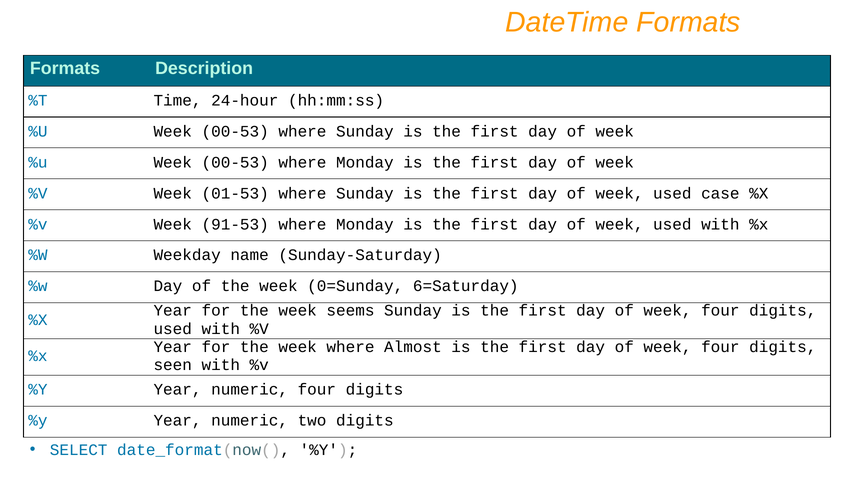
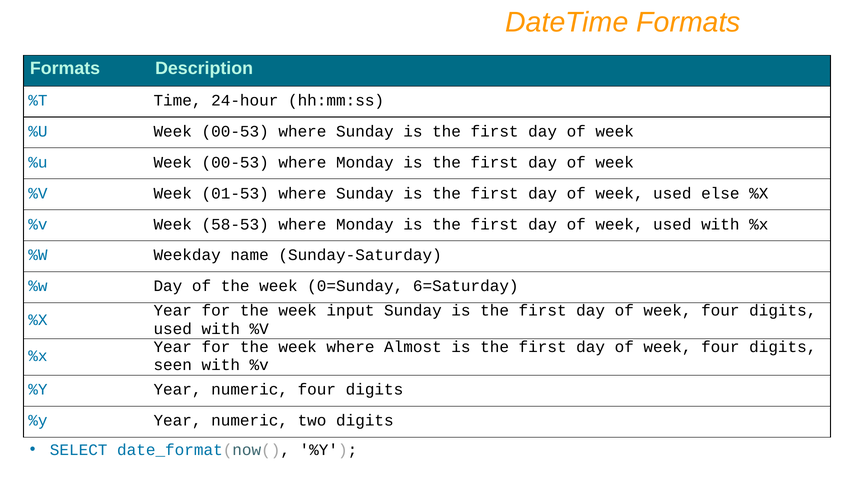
case: case -> else (720, 193)
91-53: 91-53 -> 58-53 (235, 224)
seems: seems -> input (350, 311)
